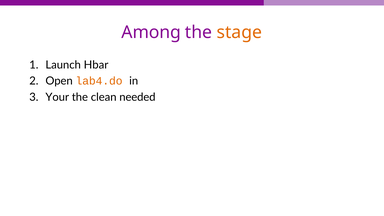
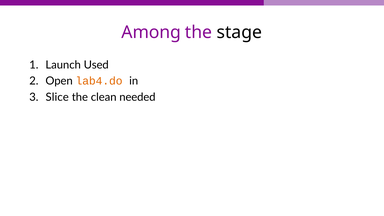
stage colour: orange -> black (239, 32)
Hbar: Hbar -> Used (96, 65)
Your: Your -> Slice (57, 97)
